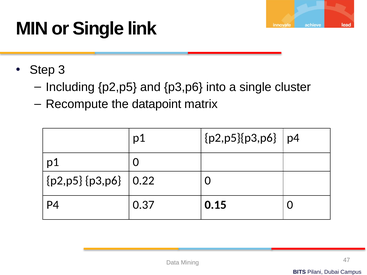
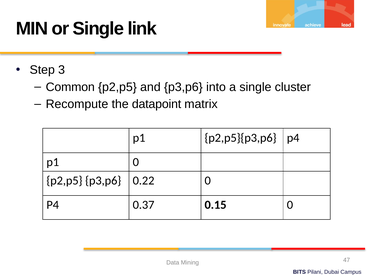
Including: Including -> Common (70, 87)
